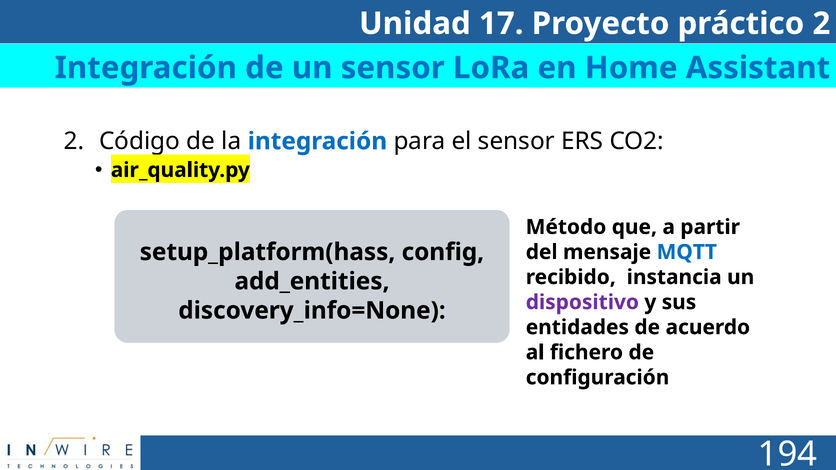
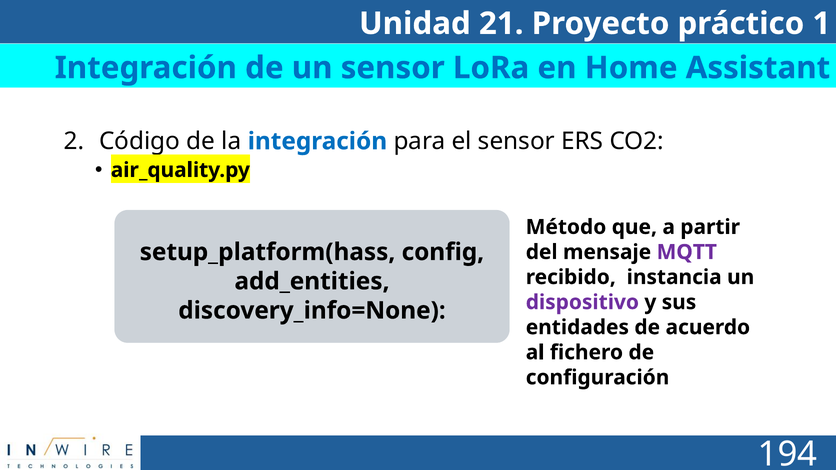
17: 17 -> 21 (501, 24)
práctico 2: 2 -> 1 (821, 24)
MQTT colour: blue -> purple (687, 252)
